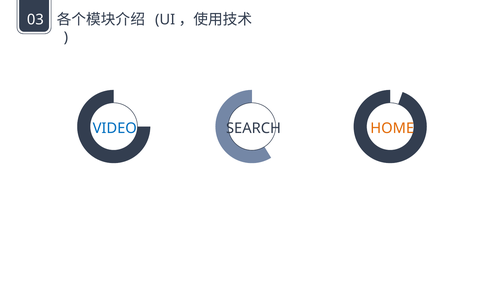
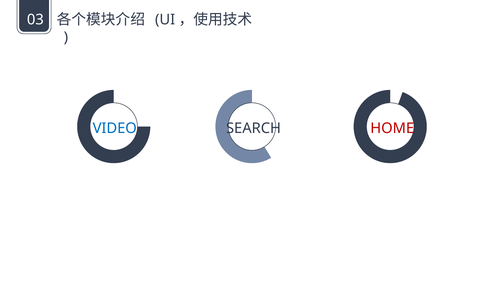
HOME colour: orange -> red (392, 128)
